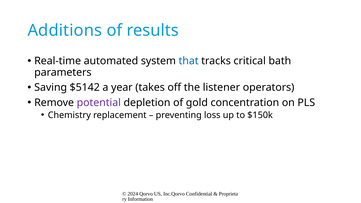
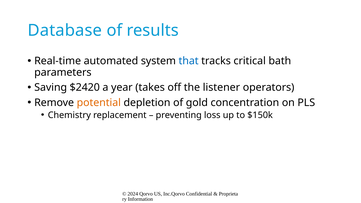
Additions: Additions -> Database (65, 30)
$5142: $5142 -> $2420 (85, 88)
potential colour: purple -> orange (99, 103)
